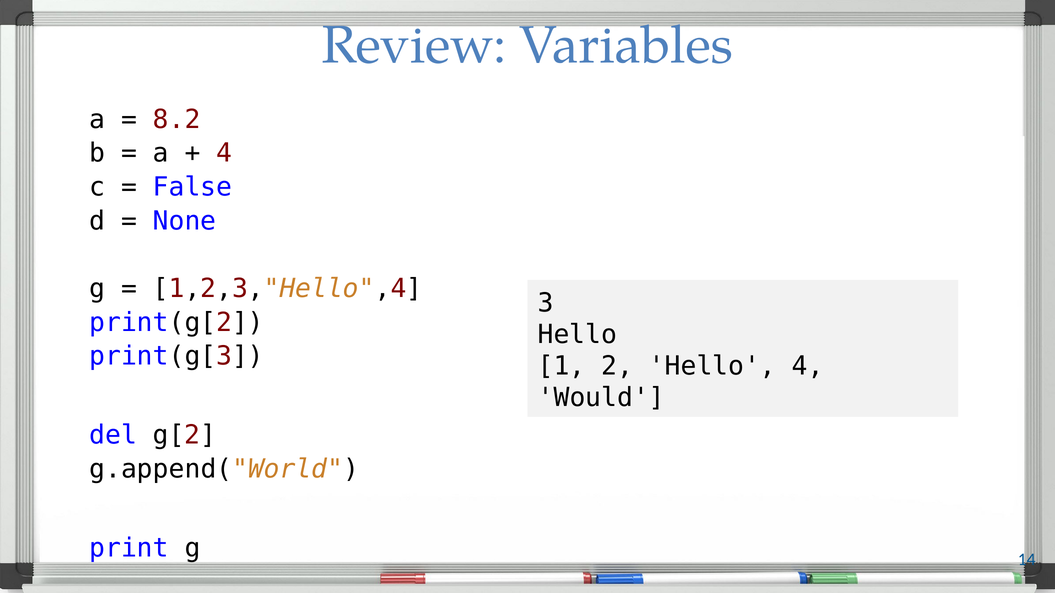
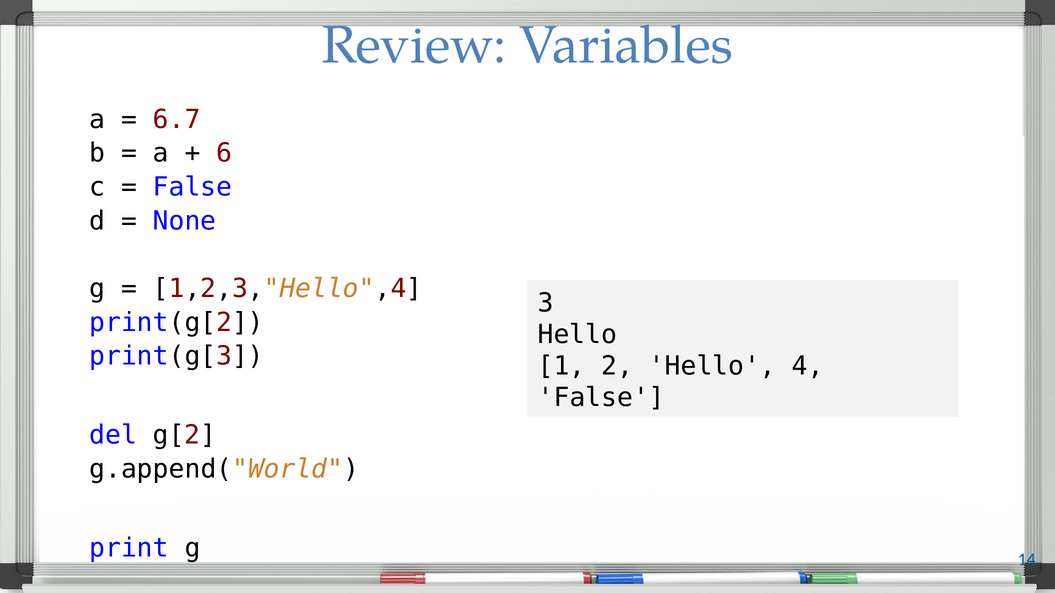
8.2: 8.2 -> 6.7 (177, 120)
4: 4 -> 6 (224, 153)
Would: Would -> False (601, 398)
